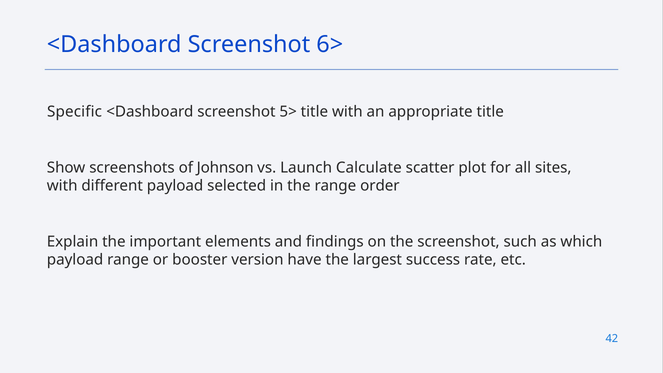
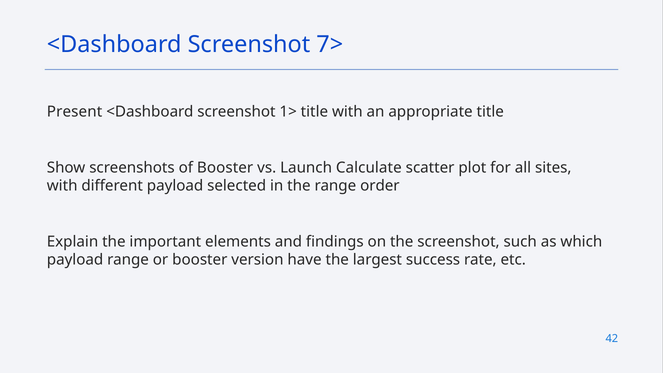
6>: 6> -> 7> (330, 44)
Specific: Specific -> Present (75, 112)
5>: 5> -> 1> (288, 112)
of Johnson: Johnson -> Booster (225, 168)
